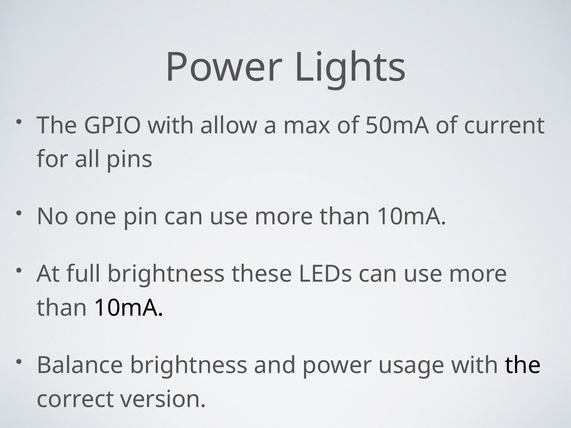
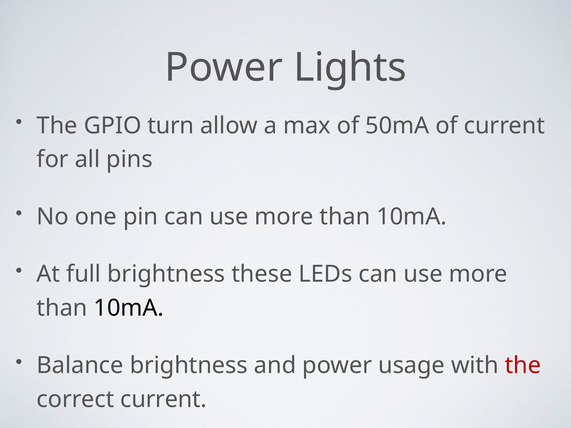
GPIO with: with -> turn (171, 126)
the colour: black -> red (523, 366)
correct version: version -> current (163, 400)
